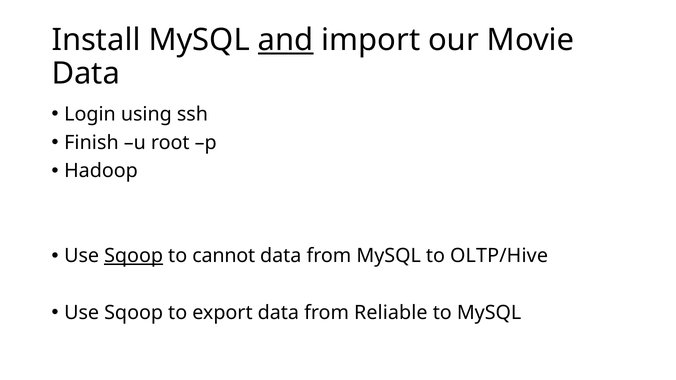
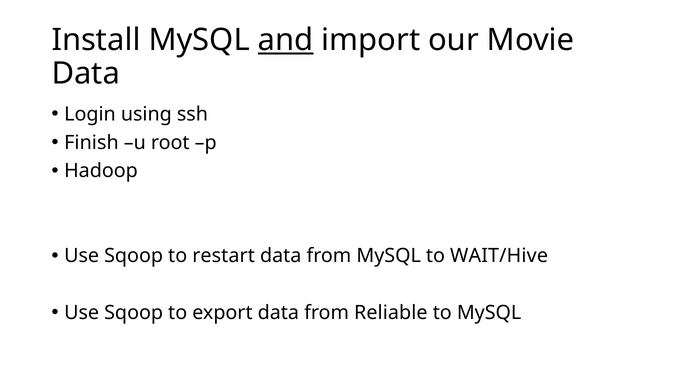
Sqoop underline: present -> none (134, 256)
cannot: cannot -> restart (224, 256)
OLTP/Hive: OLTP/Hive -> WAIT/Hive (499, 256)
